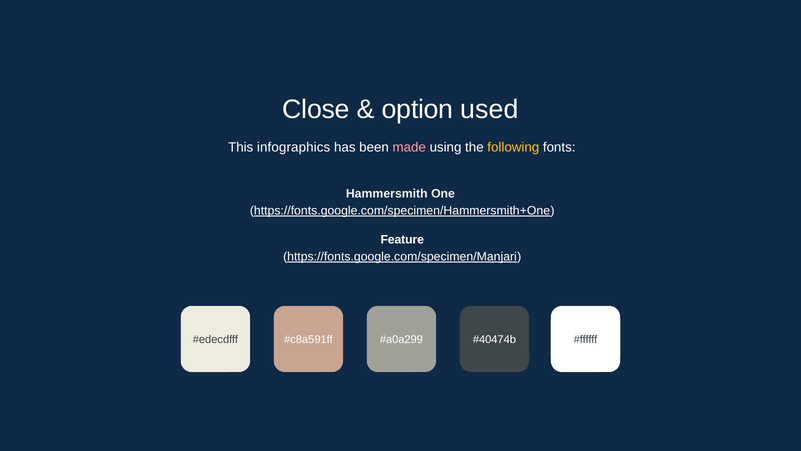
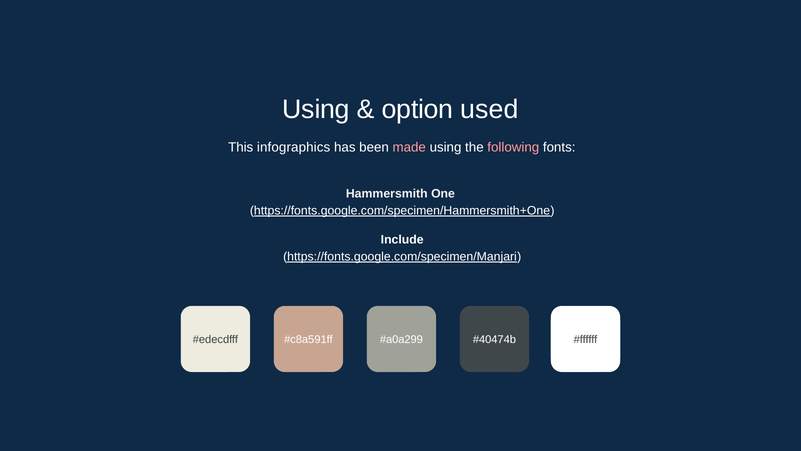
Close: Close -> Using (316, 110)
following colour: yellow -> pink (513, 147)
Feature: Feature -> Include (402, 240)
